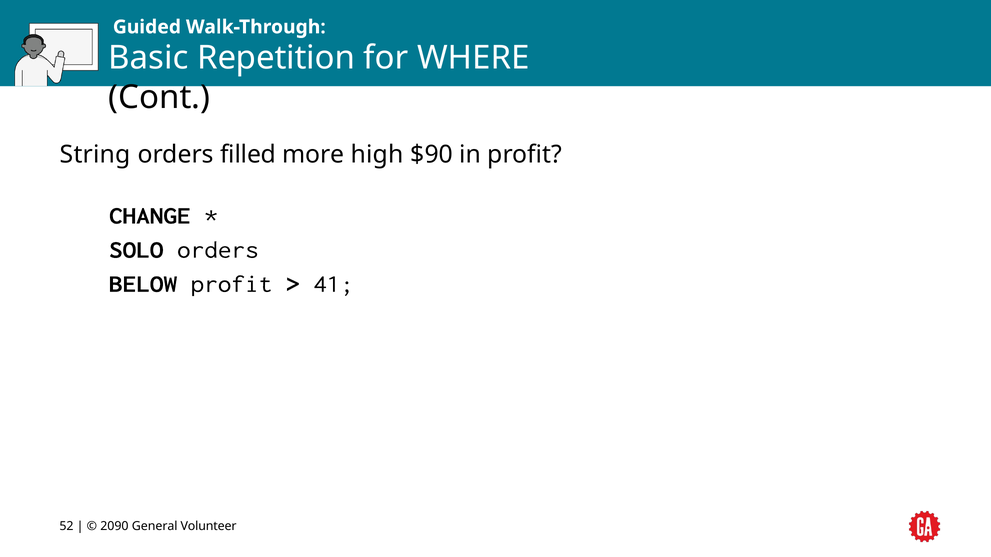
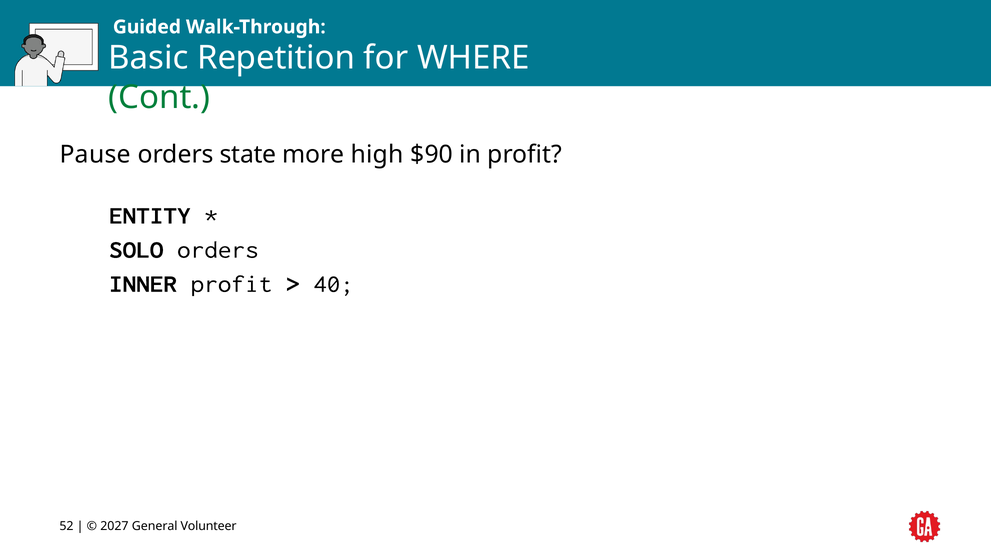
Cont colour: black -> green (159, 97)
String: String -> Pause (95, 155)
filled: filled -> state (248, 155)
CHANGE: CHANGE -> ENTITY (150, 216)
BELOW: BELOW -> INNER (143, 284)
41: 41 -> 40 (334, 284)
2090: 2090 -> 2027 (114, 527)
